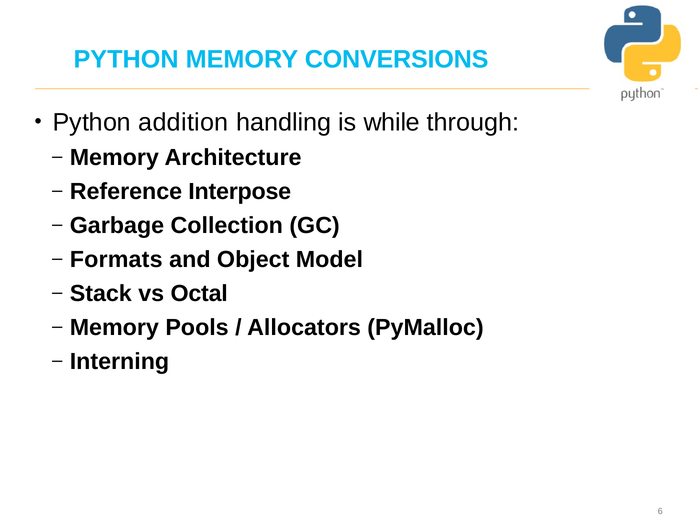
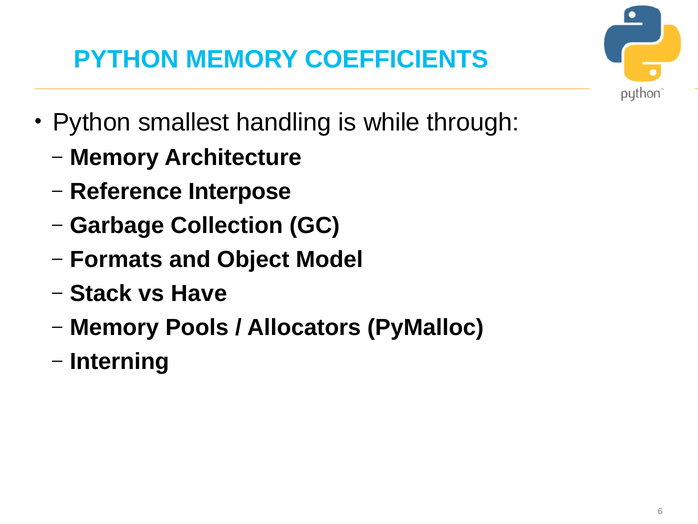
CONVERSIONS: CONVERSIONS -> COEFFICIENTS (397, 60)
addition: addition -> smallest (184, 122)
Octal: Octal -> Have (199, 293)
